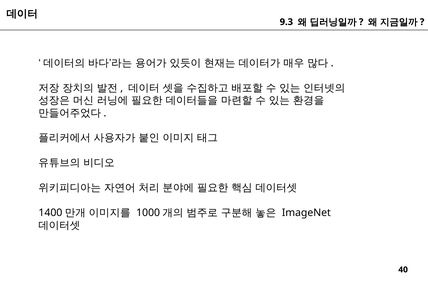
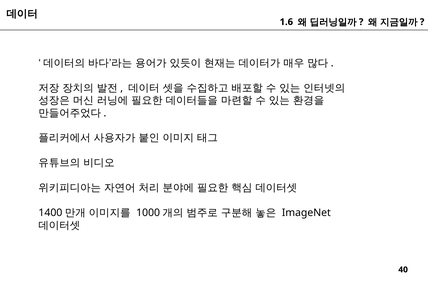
9.3: 9.3 -> 1.6 (286, 22)
